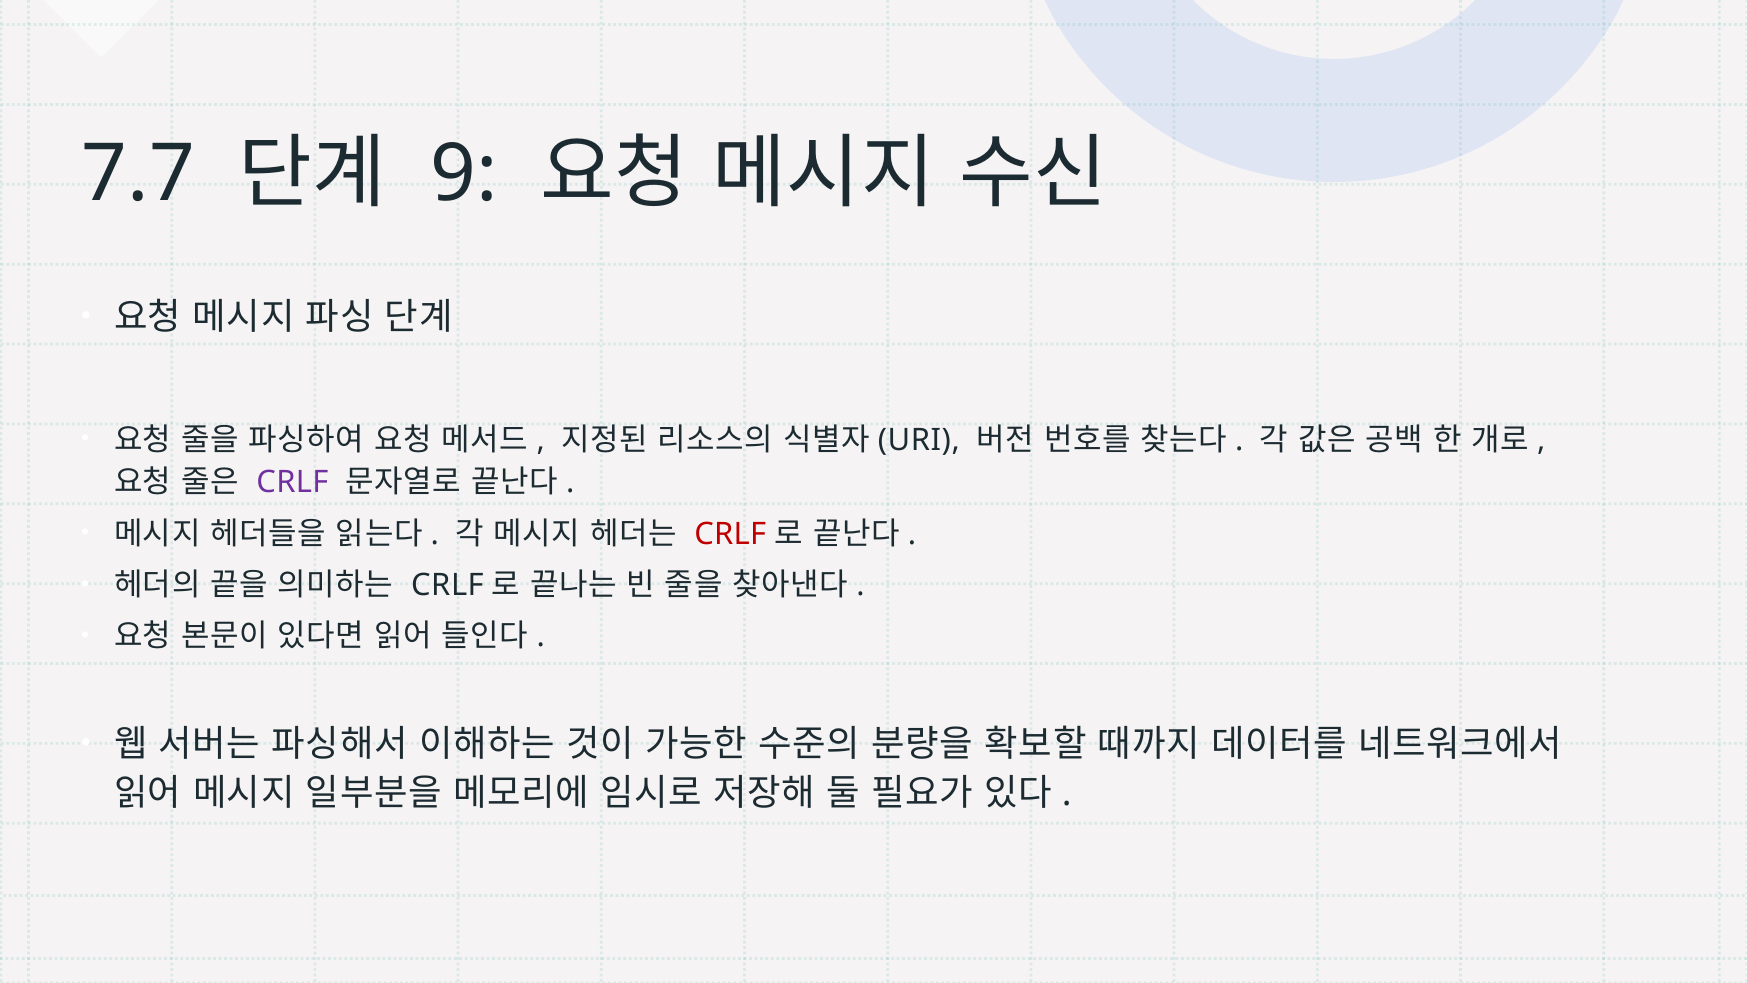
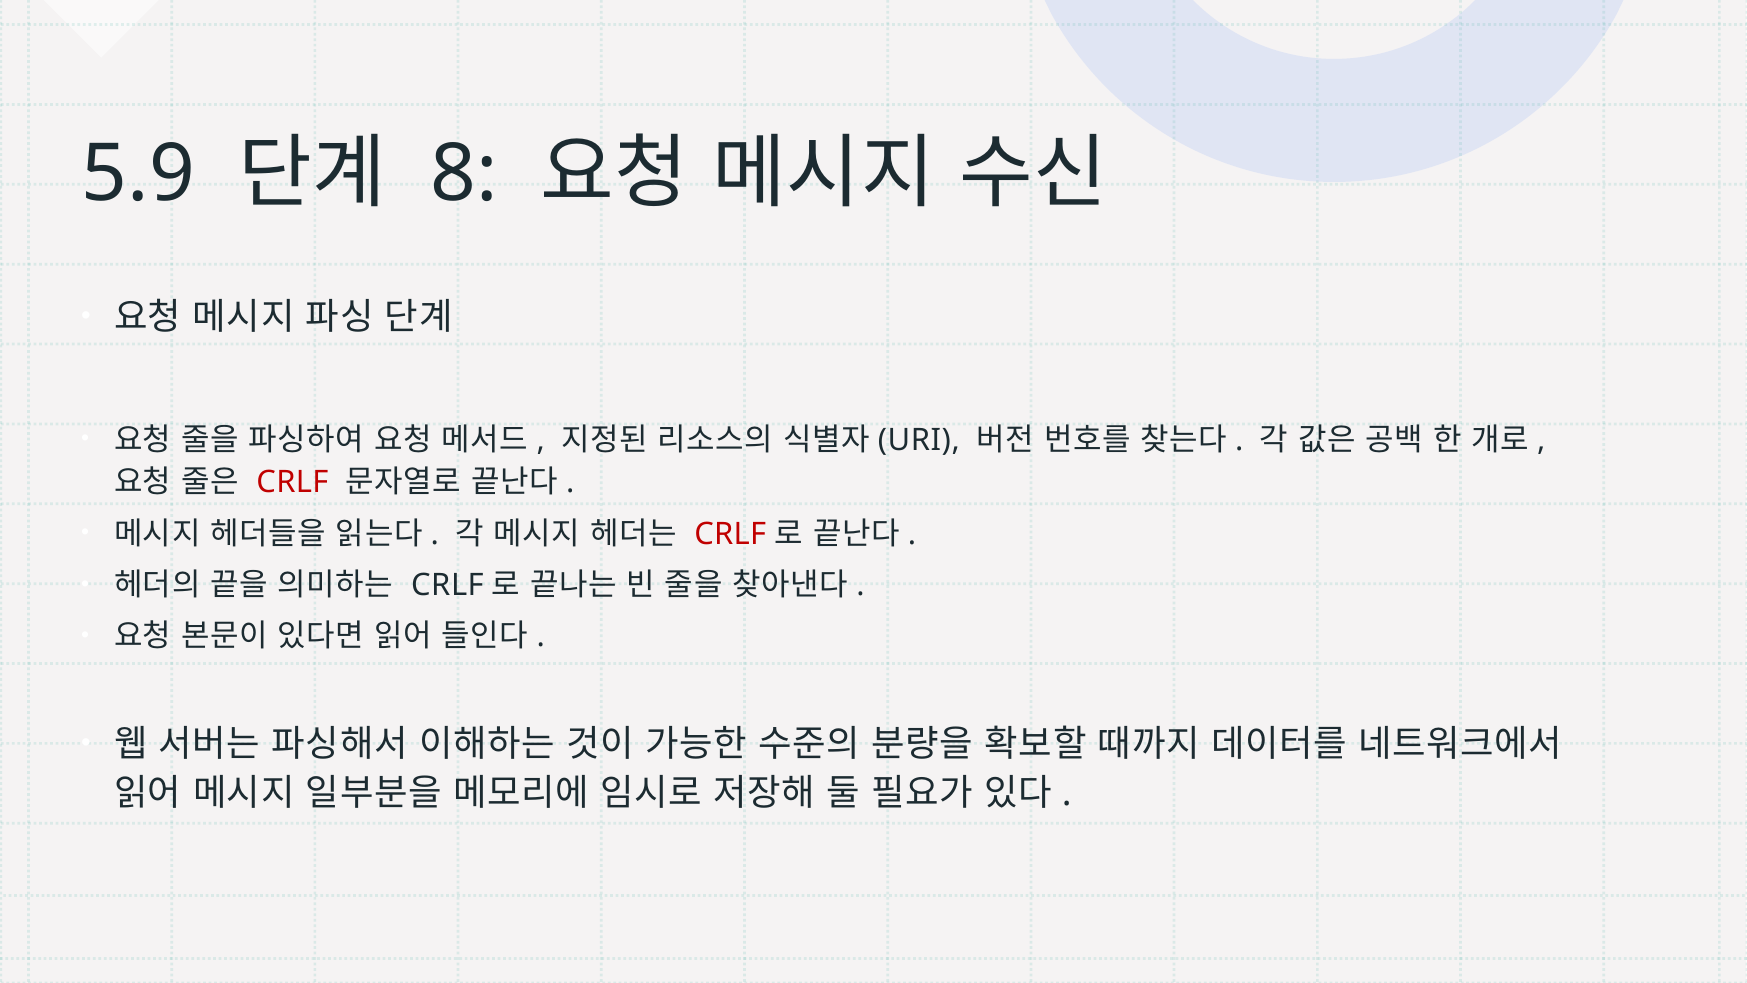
7.7: 7.7 -> 5.9 (138, 174)
9: 9 -> 8 (464, 174)
CRLF colour: purple -> red (292, 482)
